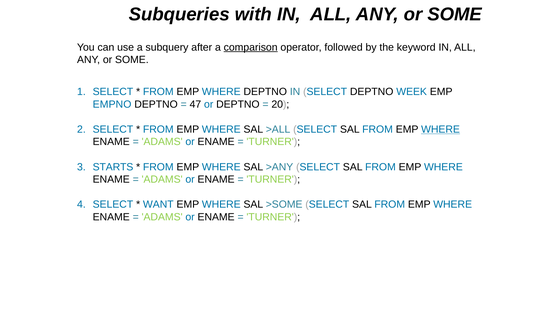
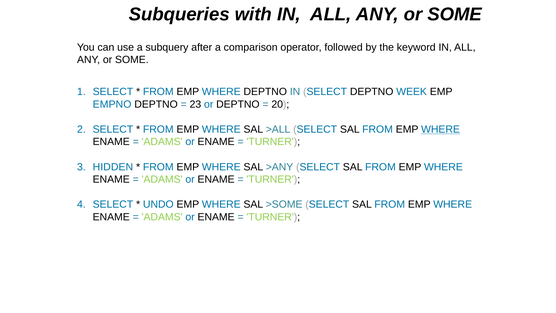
comparison underline: present -> none (251, 47)
47: 47 -> 23 (195, 104)
STARTS: STARTS -> HIDDEN (113, 167)
WANT: WANT -> UNDO (158, 204)
